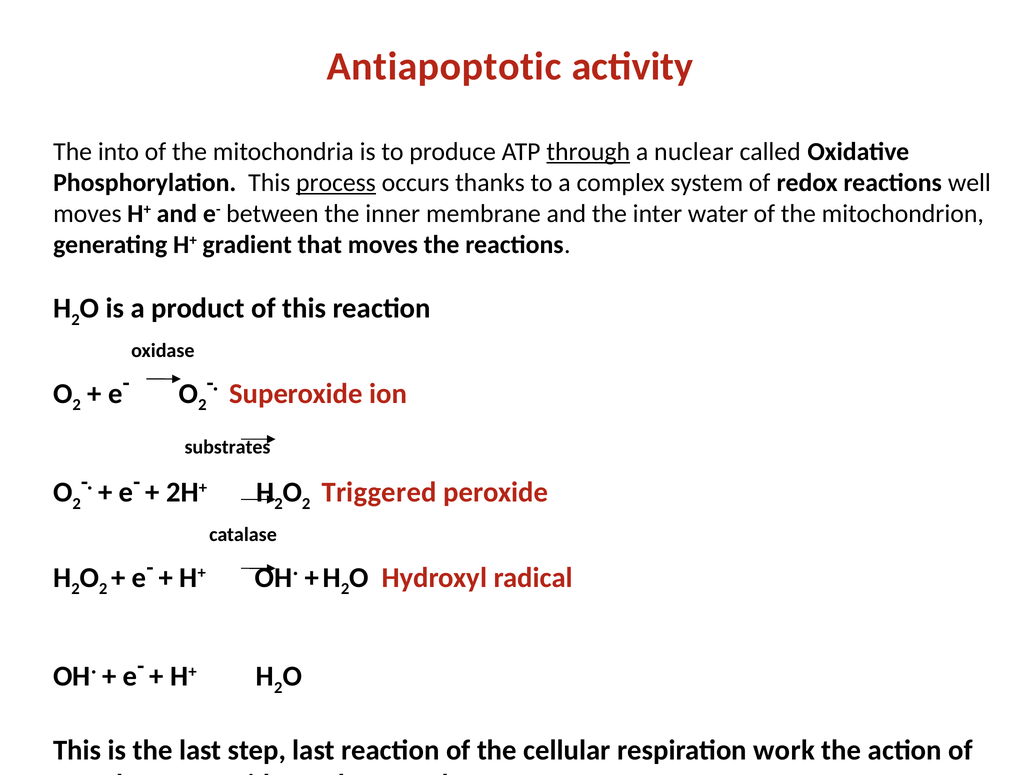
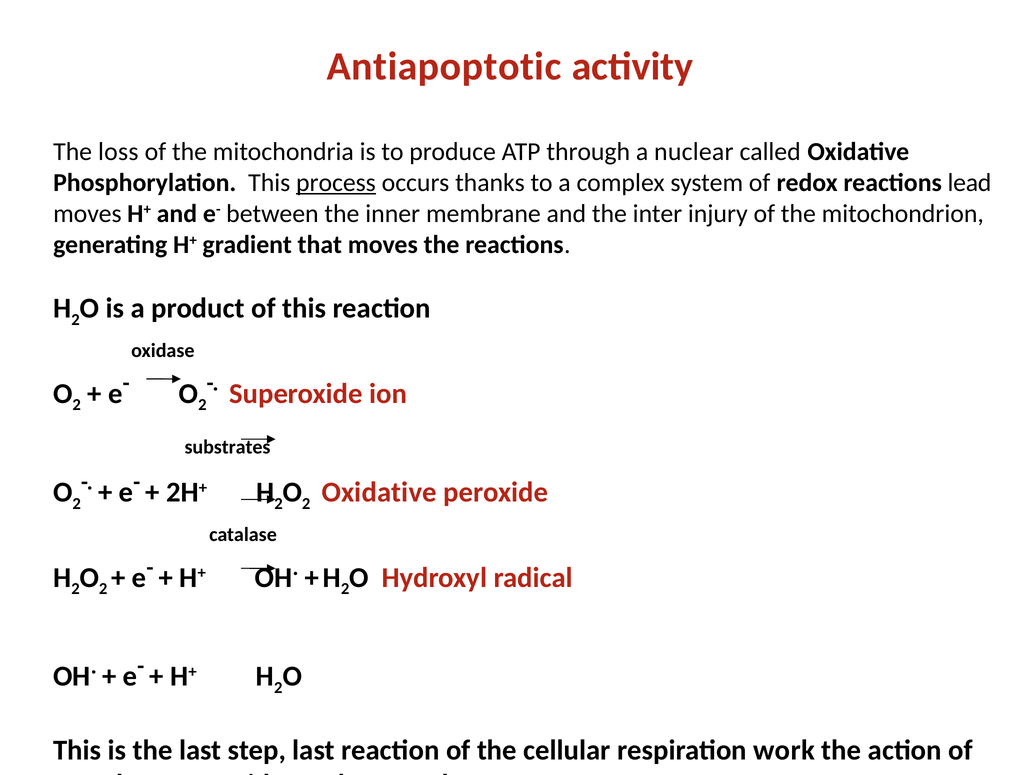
into: into -> loss (118, 151)
through underline: present -> none (588, 151)
well: well -> lead (969, 182)
water: water -> injury (718, 213)
Triggered: Triggered -> Oxidative (379, 492)
